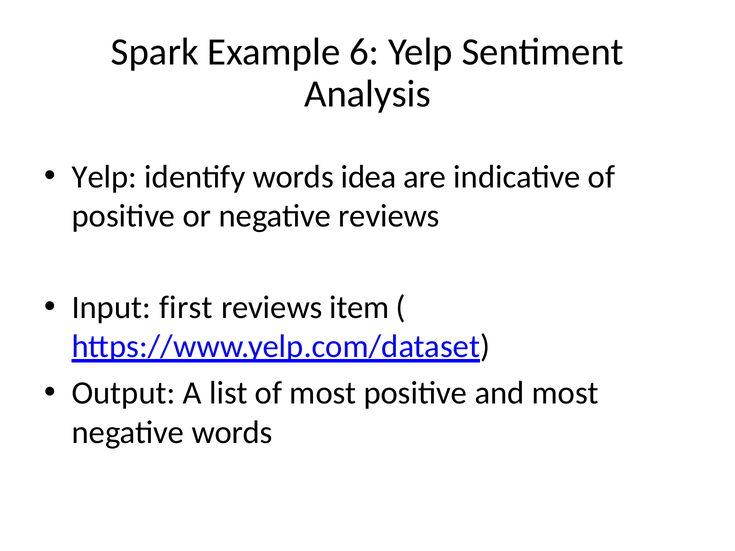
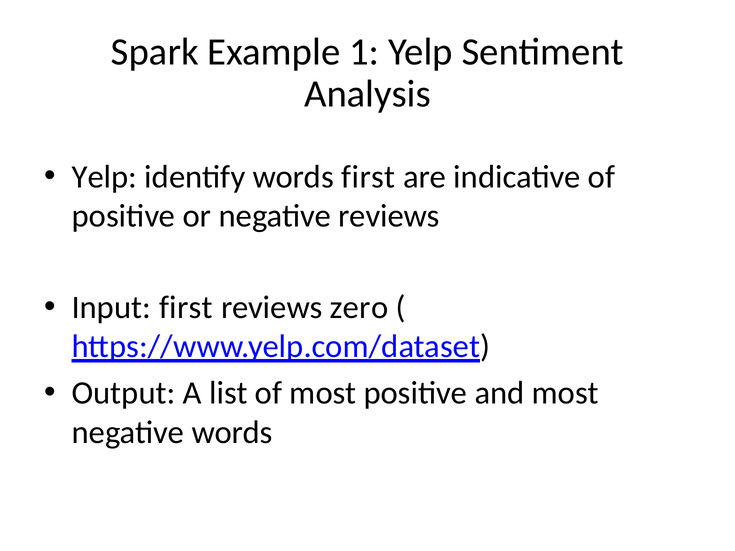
6: 6 -> 1 (364, 52)
words idea: idea -> first (368, 177)
item: item -> zero (359, 308)
